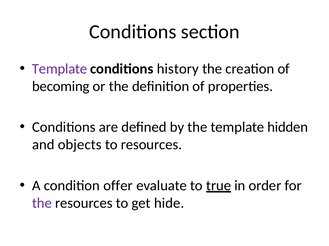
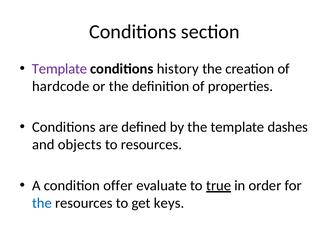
becoming: becoming -> hardcode (61, 87)
hidden: hidden -> dashes (288, 128)
the colour: purple -> blue (42, 204)
hide: hide -> keys (169, 204)
